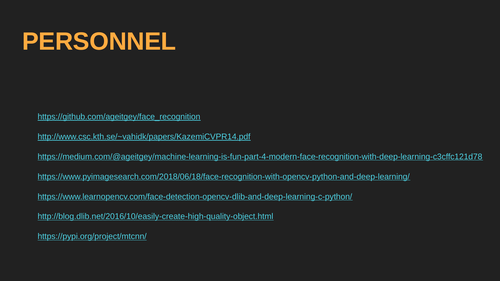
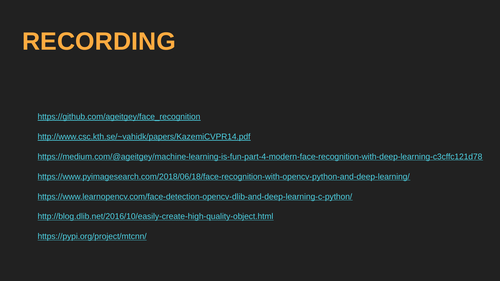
PERSONNEL: PERSONNEL -> RECORDING (99, 42)
